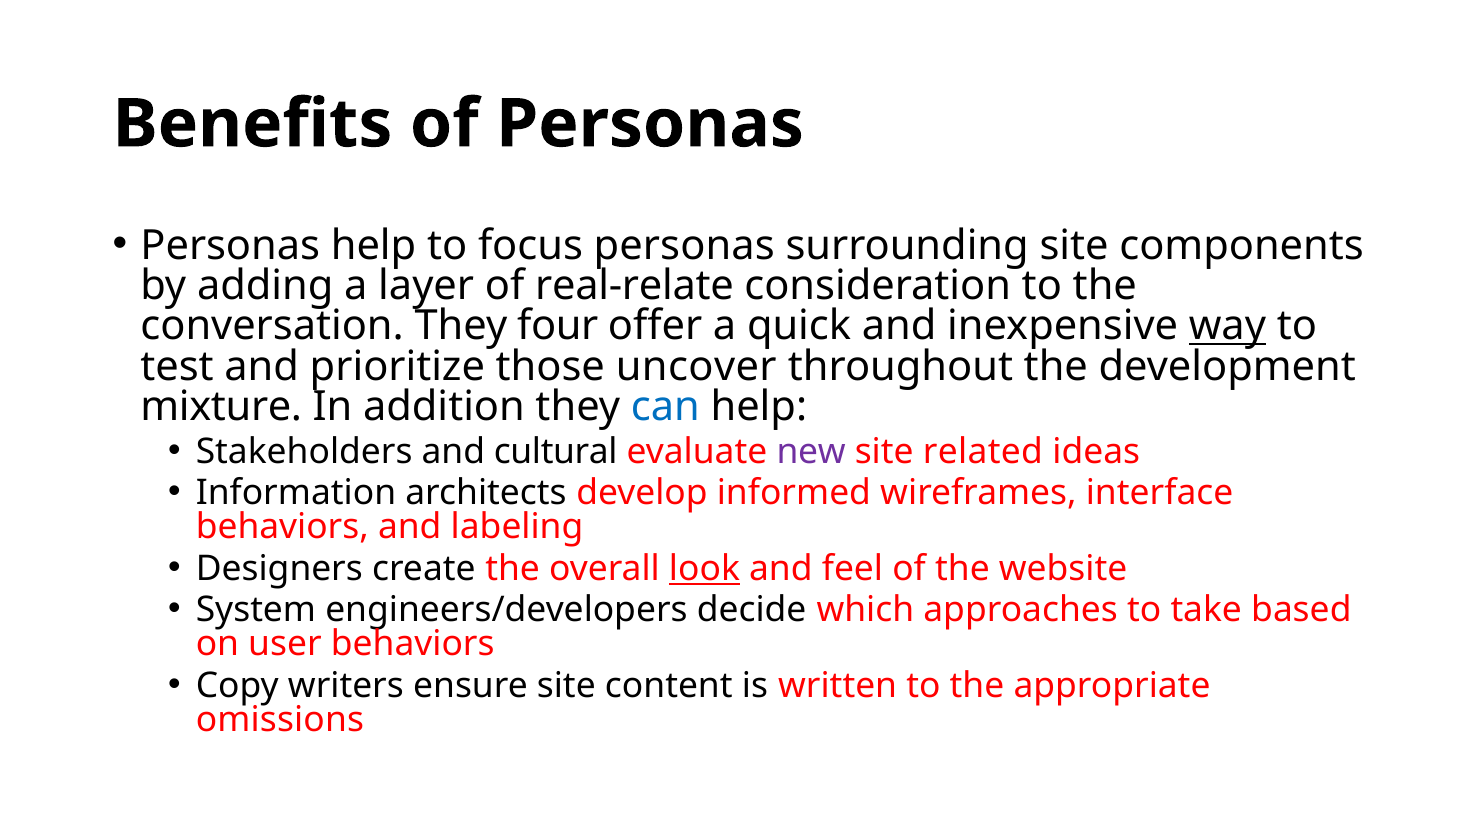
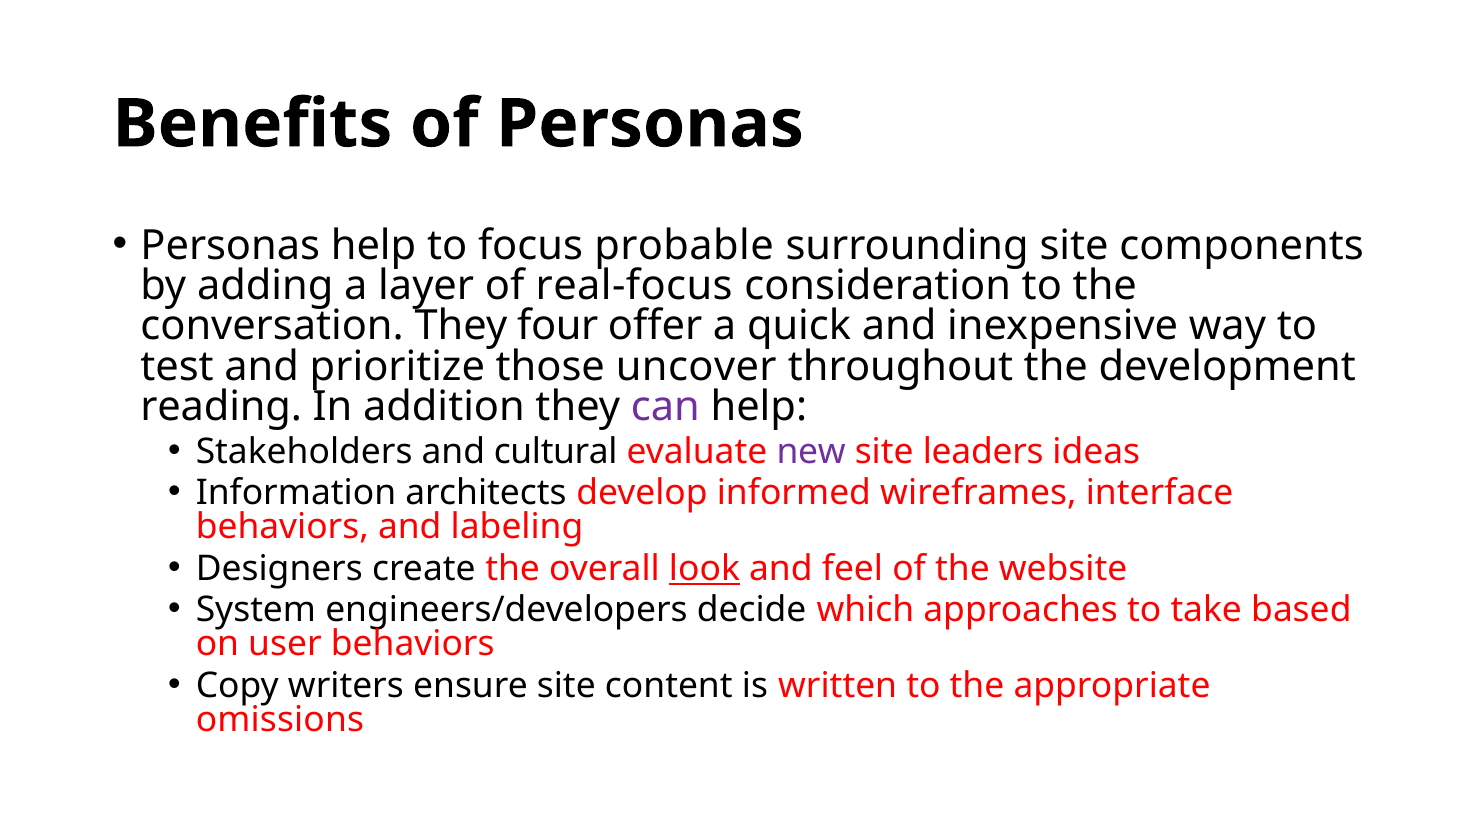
focus personas: personas -> probable (684, 245)
real-relate: real-relate -> real-focus (634, 286)
way underline: present -> none (1227, 326)
mixture: mixture -> reading (221, 407)
can colour: blue -> purple (665, 407)
related: related -> leaders (983, 452)
